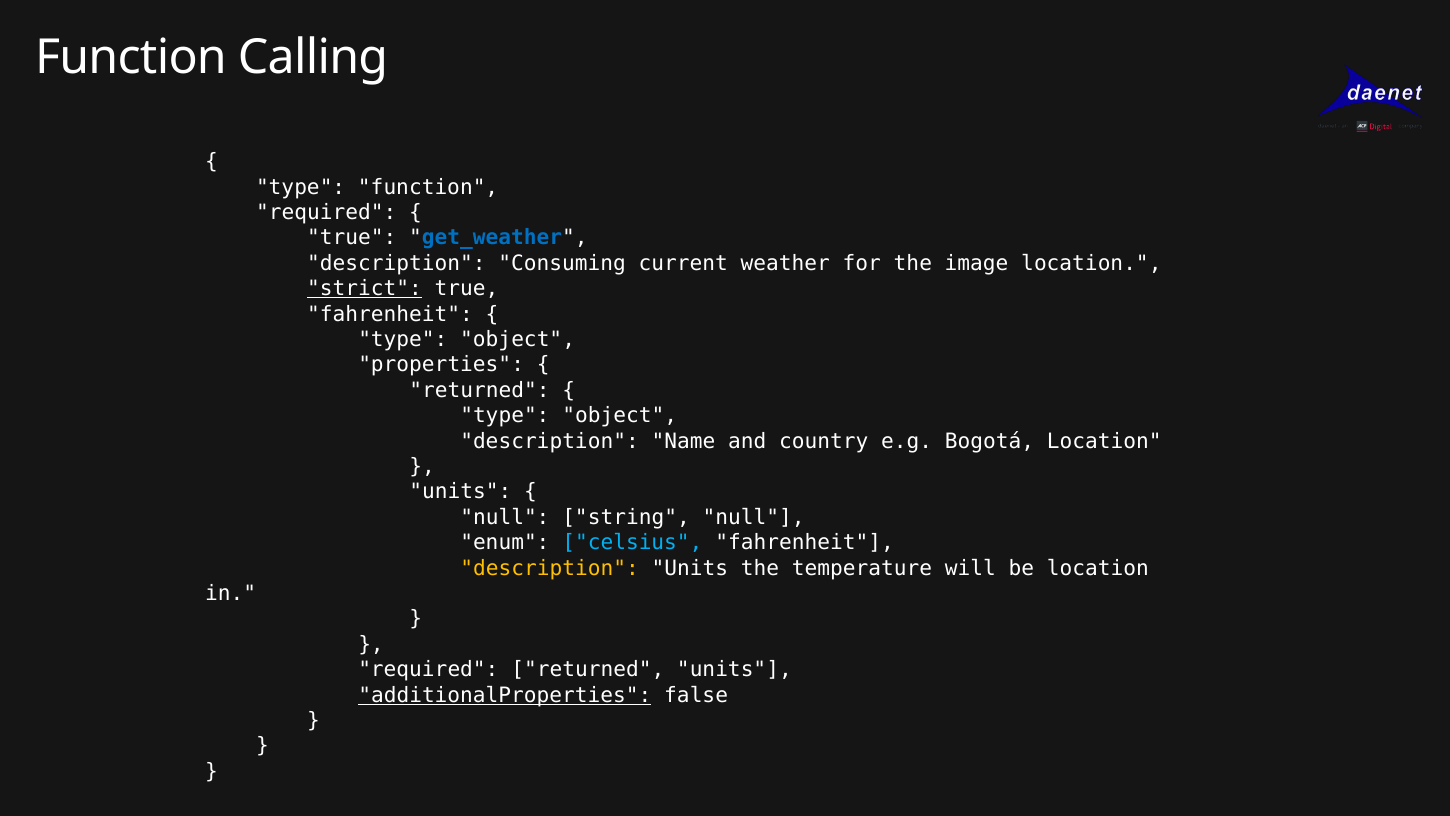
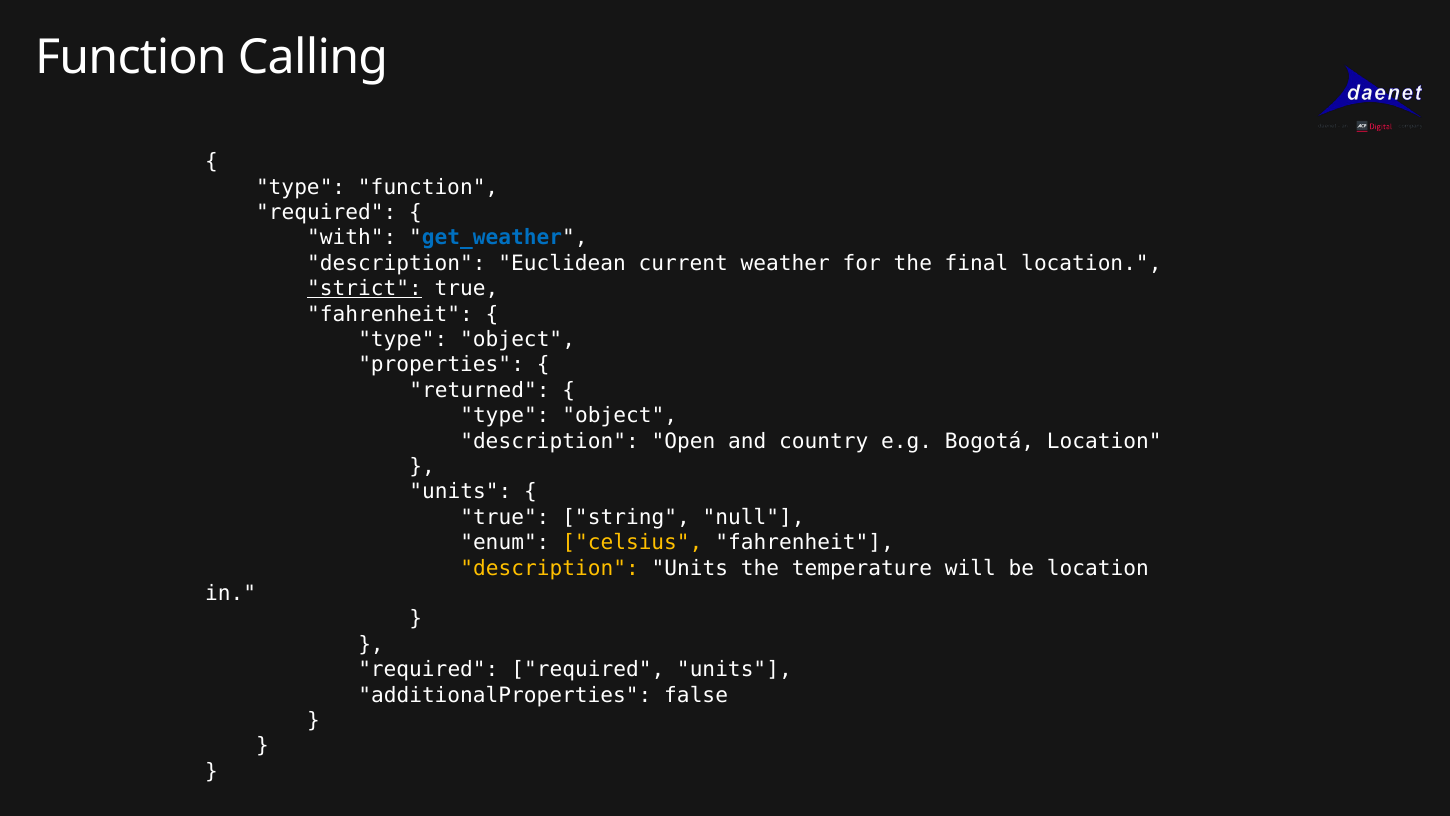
true: true -> with (352, 238)
Consuming: Consuming -> Euclidean (562, 263)
image: image -> final (977, 263)
Name: Name -> Open (683, 441)
null: null -> true (505, 517)
celsius colour: light blue -> yellow (632, 542)
required returned: returned -> required (588, 669)
additionalProperties underline: present -> none (505, 695)
